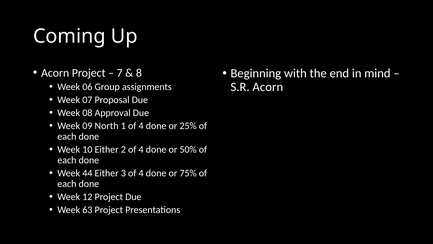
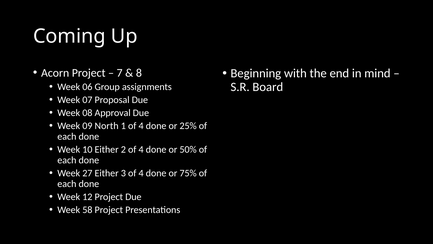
S.R Acorn: Acorn -> Board (268, 87)
44: 44 -> 27 (87, 173)
63: 63 -> 58 (87, 210)
